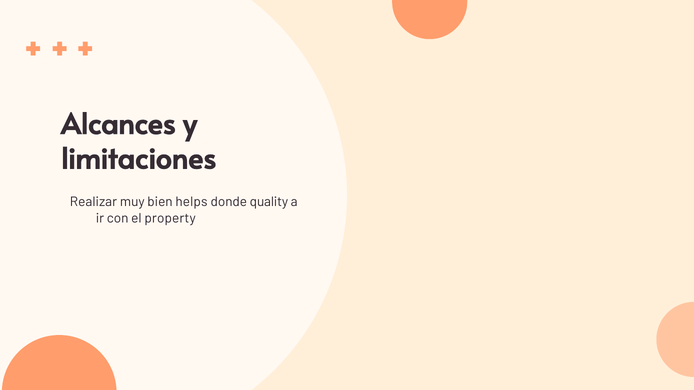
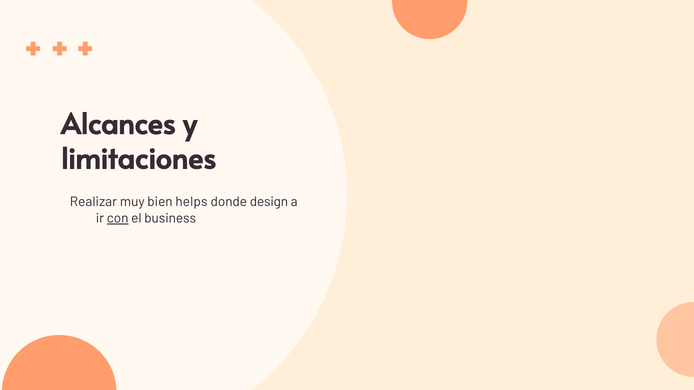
quality: quality -> design (269, 202)
con underline: none -> present (118, 218)
property: property -> business (170, 218)
